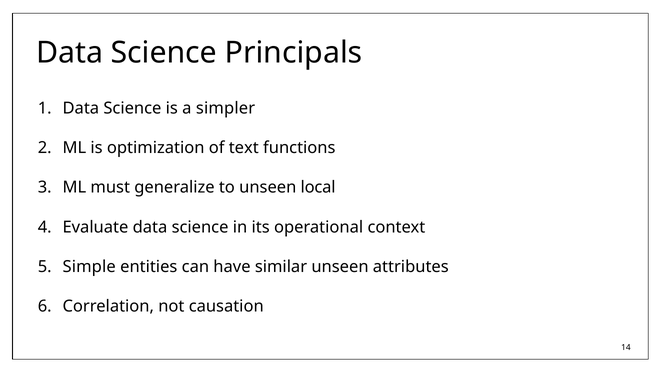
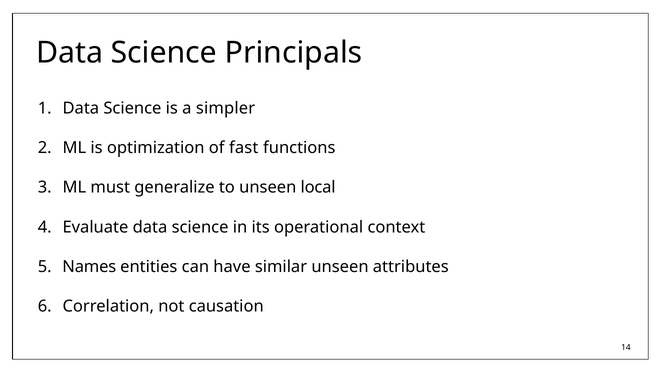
text: text -> fast (244, 148)
Simple: Simple -> Names (89, 267)
